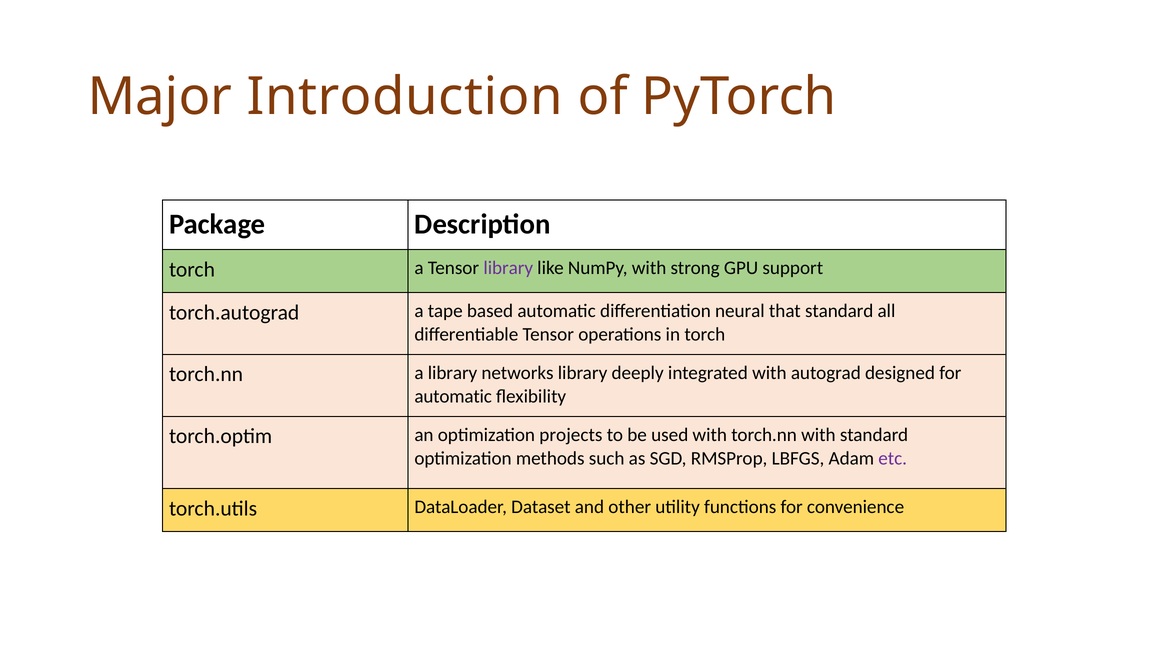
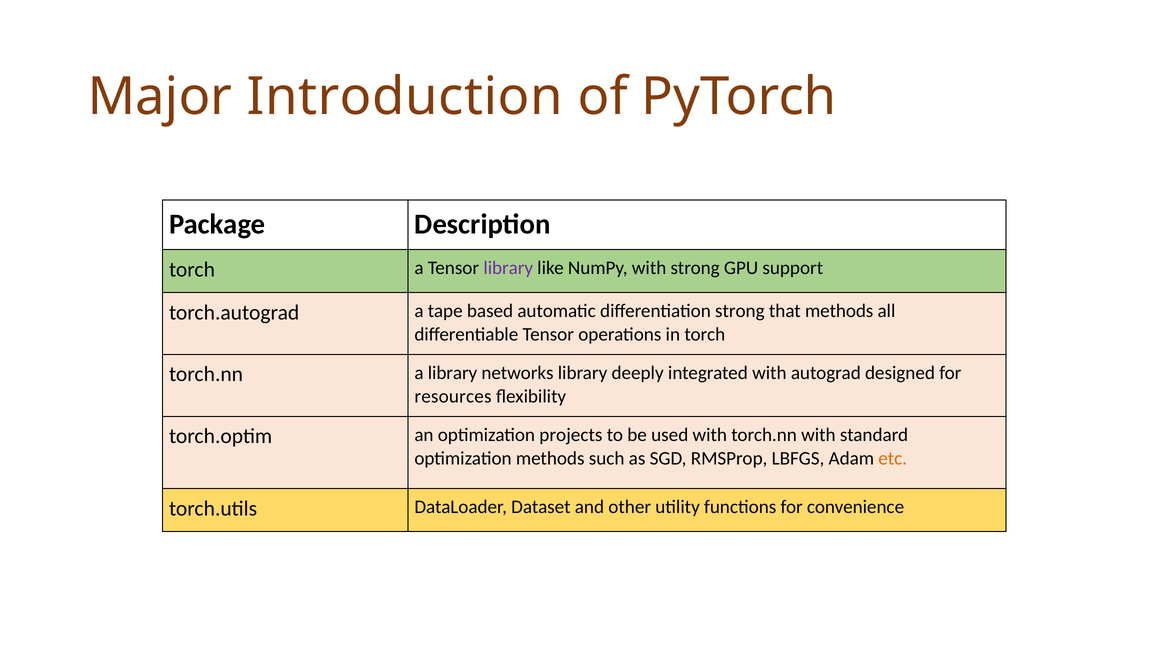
differentiation neural: neural -> strong (740, 311)
that standard: standard -> methods (839, 311)
automatic: automatic -> resources (453, 396)
etc colour: purple -> orange (893, 458)
